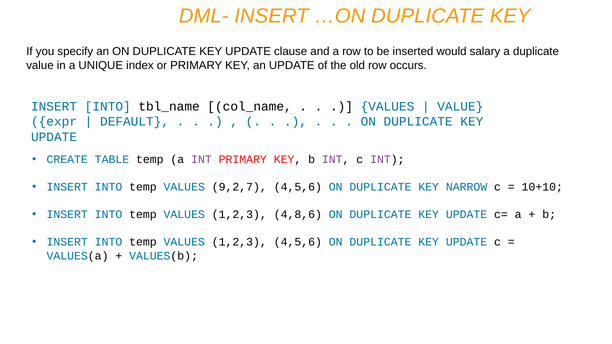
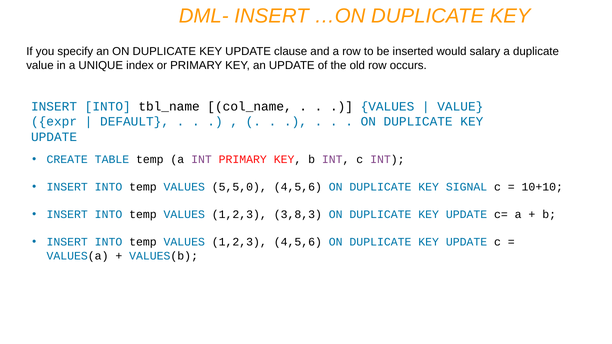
9,2,7: 9,2,7 -> 5,5,0 (239, 187)
NARROW: NARROW -> SIGNAL (467, 187)
4,8,6: 4,8,6 -> 3,8,3 (298, 215)
